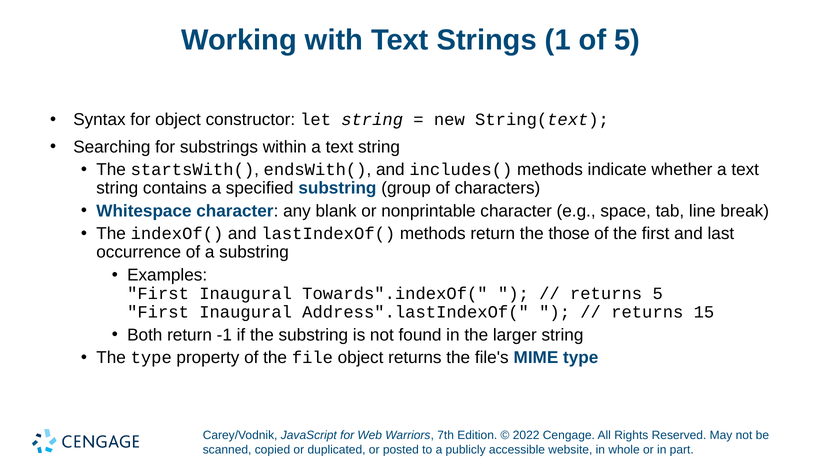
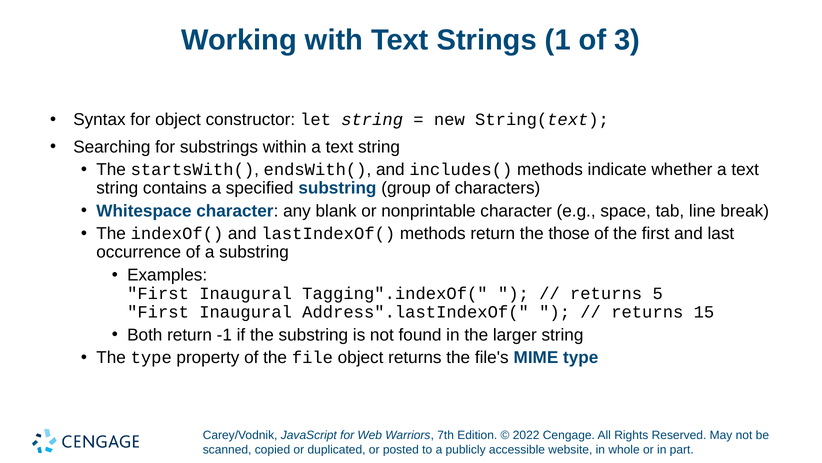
of 5: 5 -> 3 (627, 40)
Towards".indexOf(: Towards".indexOf( -> Tagging".indexOf( (395, 293)
